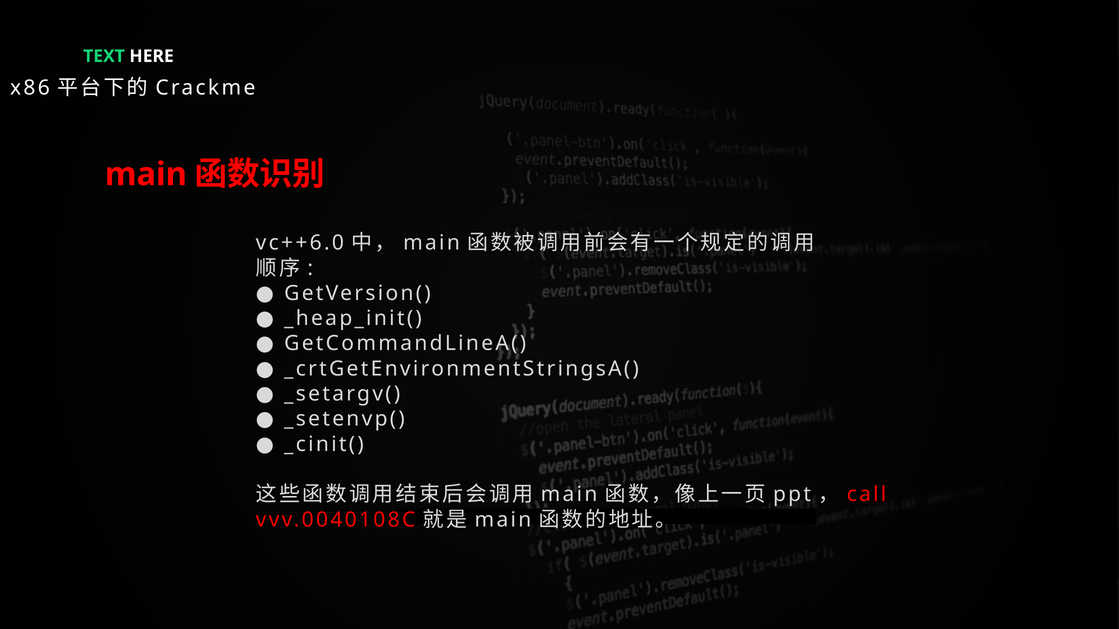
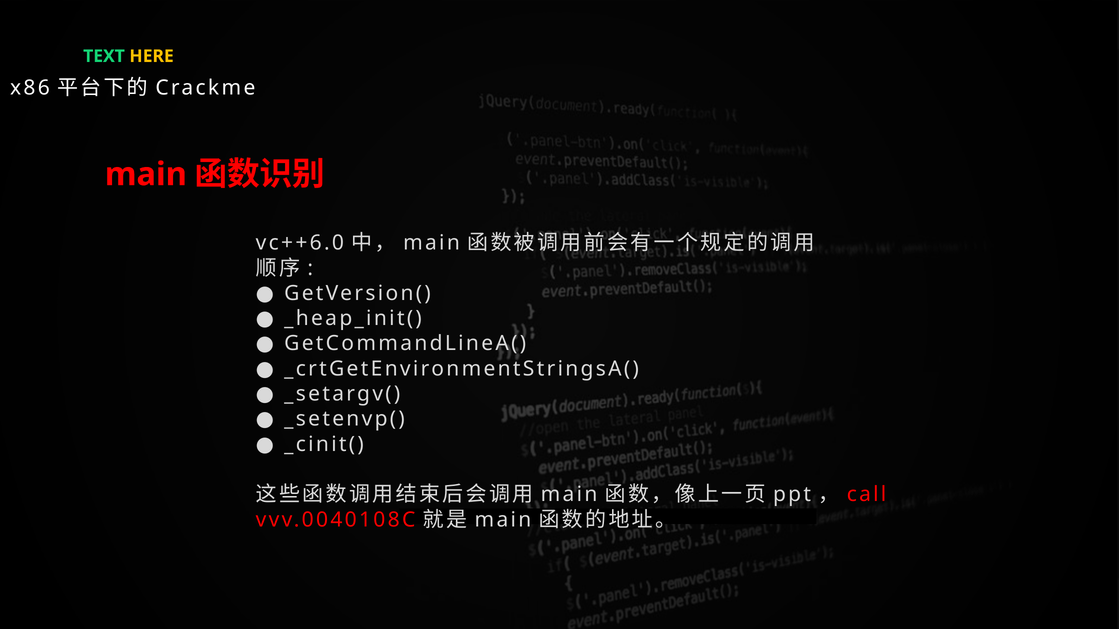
HERE colour: white -> yellow (152, 56)
